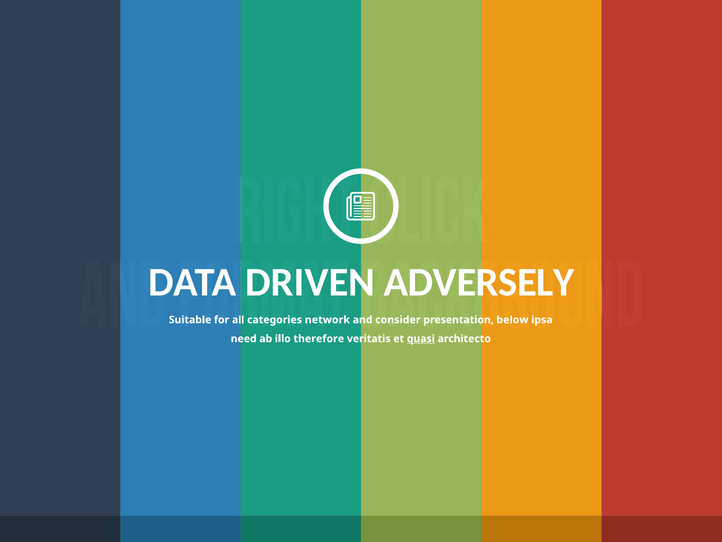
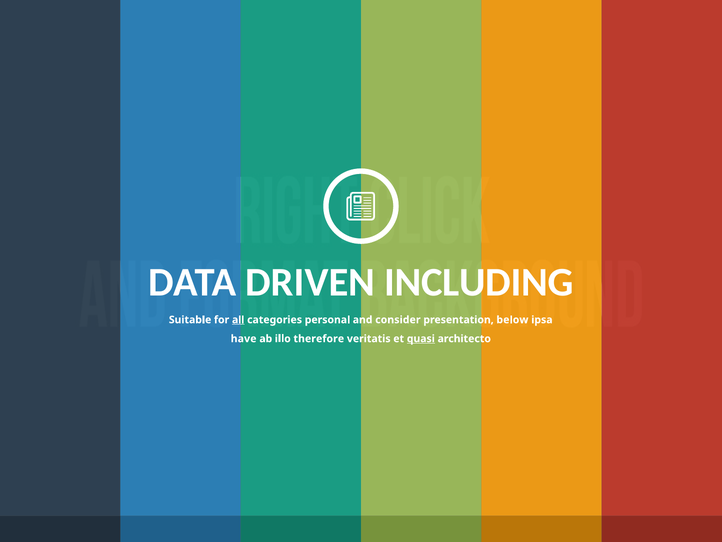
ADVERSELY: ADVERSELY -> INCLUDING (479, 282)
all underline: none -> present (238, 319)
network: network -> personal (327, 319)
need: need -> have (244, 338)
